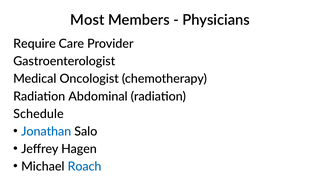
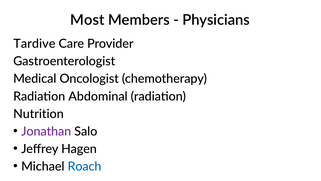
Require: Require -> Tardive (34, 44)
Schedule: Schedule -> Nutrition (38, 114)
Jonathan colour: blue -> purple (46, 131)
